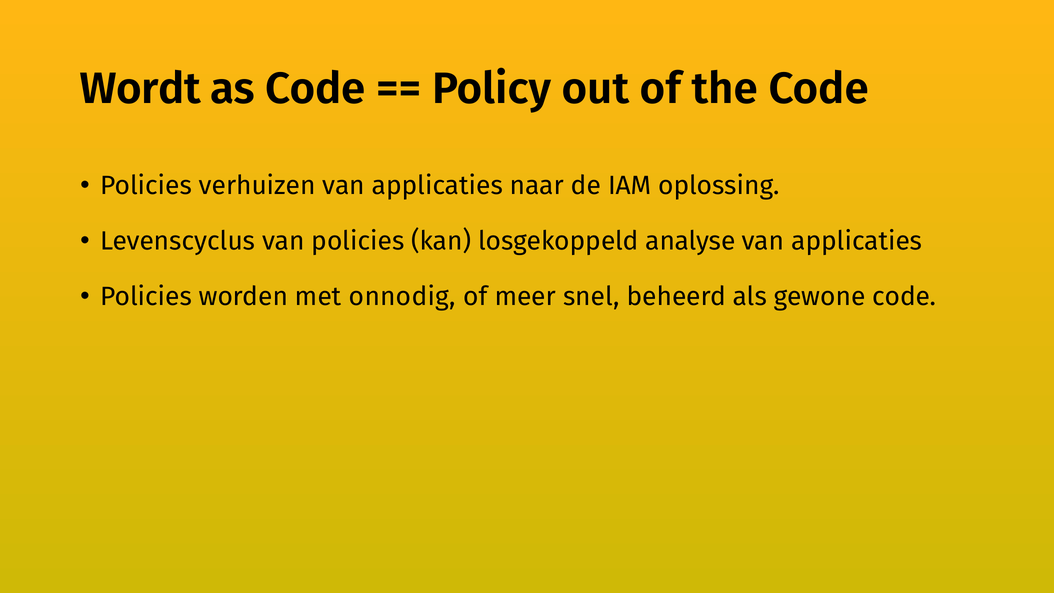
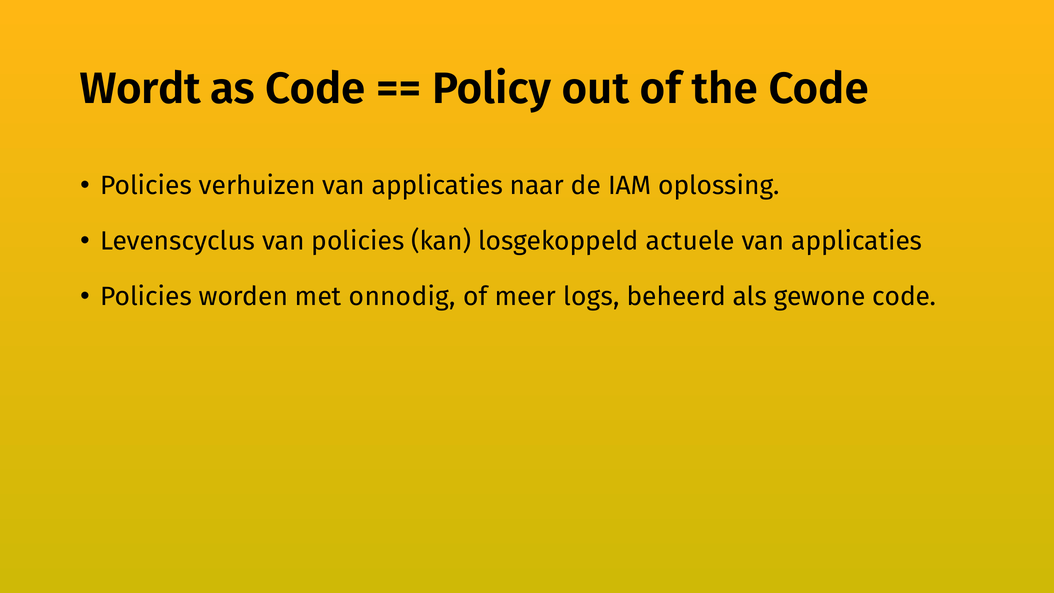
analyse: analyse -> actuele (690, 241)
snel: snel -> logs (591, 297)
